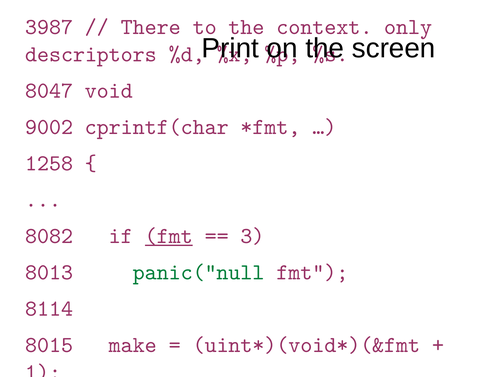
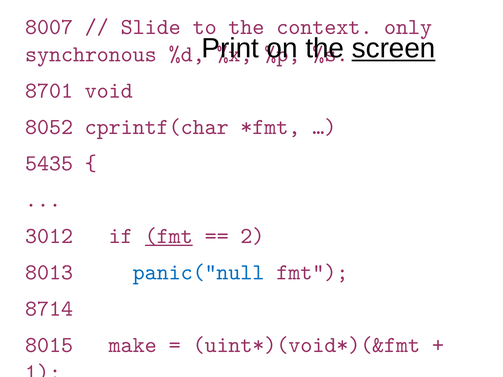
3987: 3987 -> 8007 (49, 27)
There: There -> Slide (151, 27)
screen underline: none -> present (394, 48)
descriptors: descriptors -> synchronous (91, 54)
8047: 8047 -> 8701 (49, 90)
9002: 9002 -> 8052 (49, 127)
1258: 1258 -> 5435 (49, 163)
8082: 8082 -> 3012 (49, 236)
3: 3 -> 2 (253, 236)
panic("null colour: green -> blue (199, 272)
8114: 8114 -> 8714 (49, 308)
